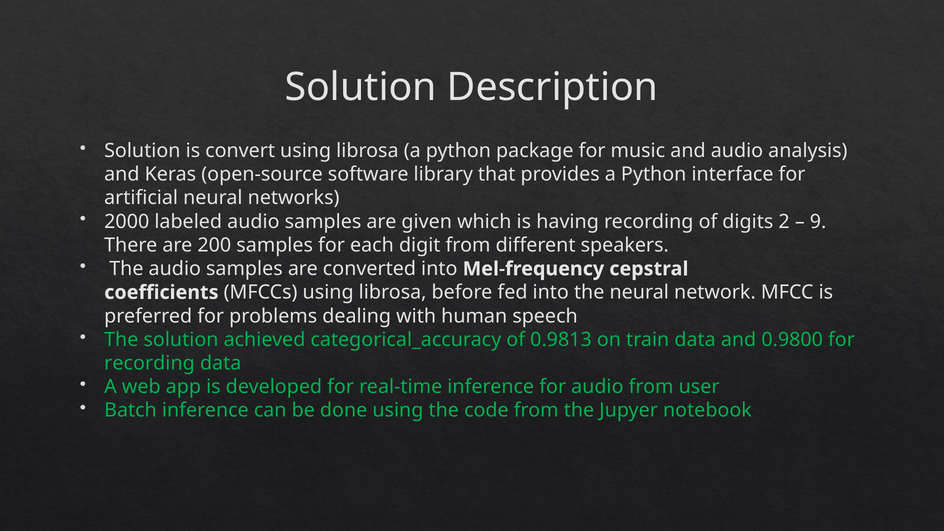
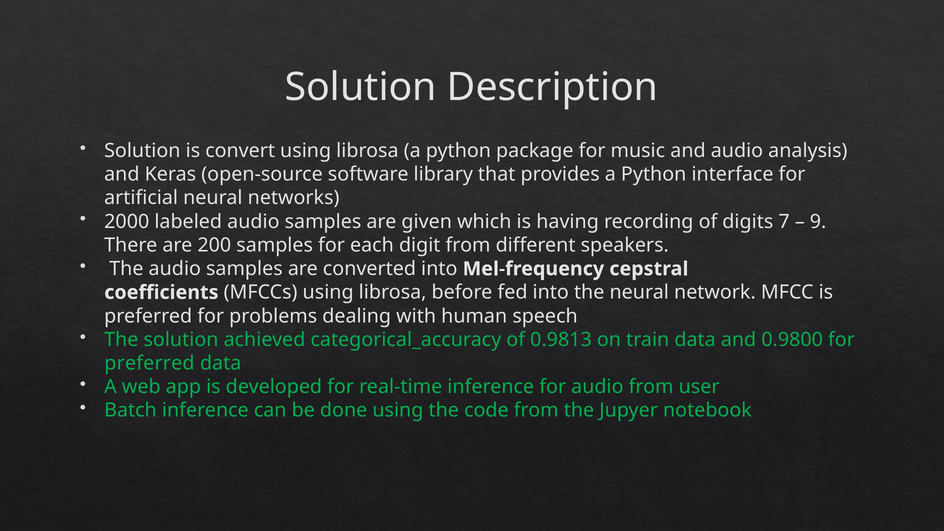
2: 2 -> 7 (784, 222)
recording: recording -> preferred (149, 363)
